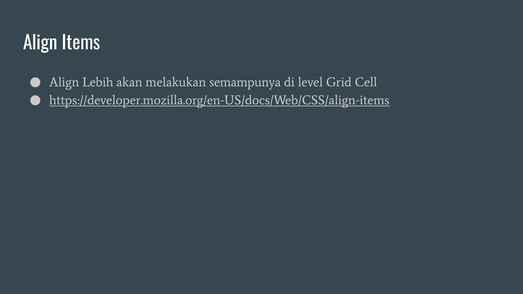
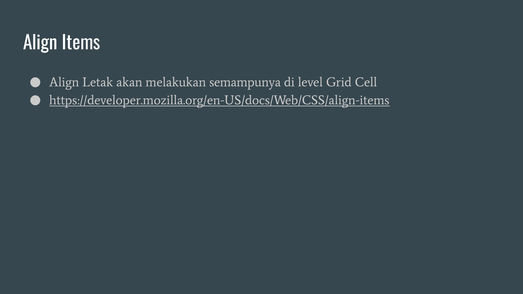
Lebih: Lebih -> Letak (98, 82)
